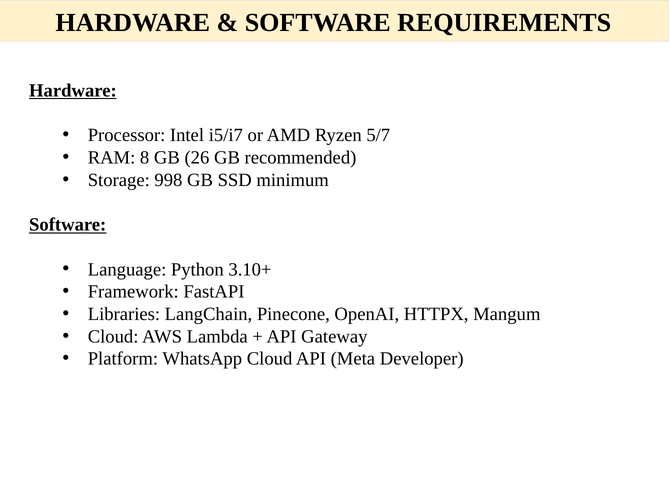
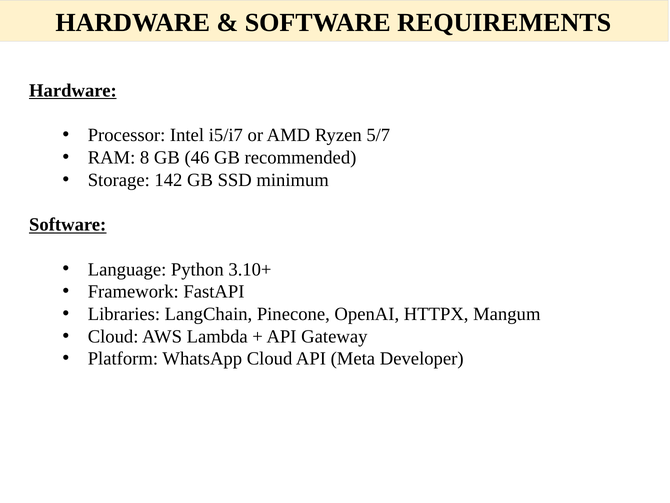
26: 26 -> 46 (197, 157)
998: 998 -> 142 (168, 180)
